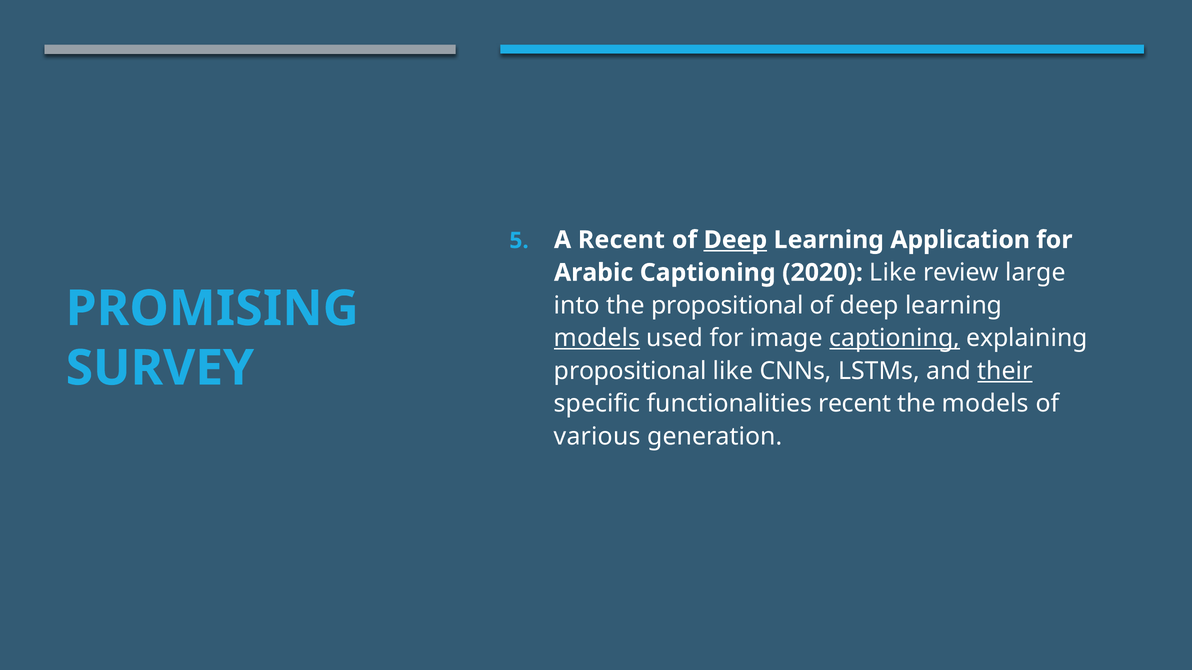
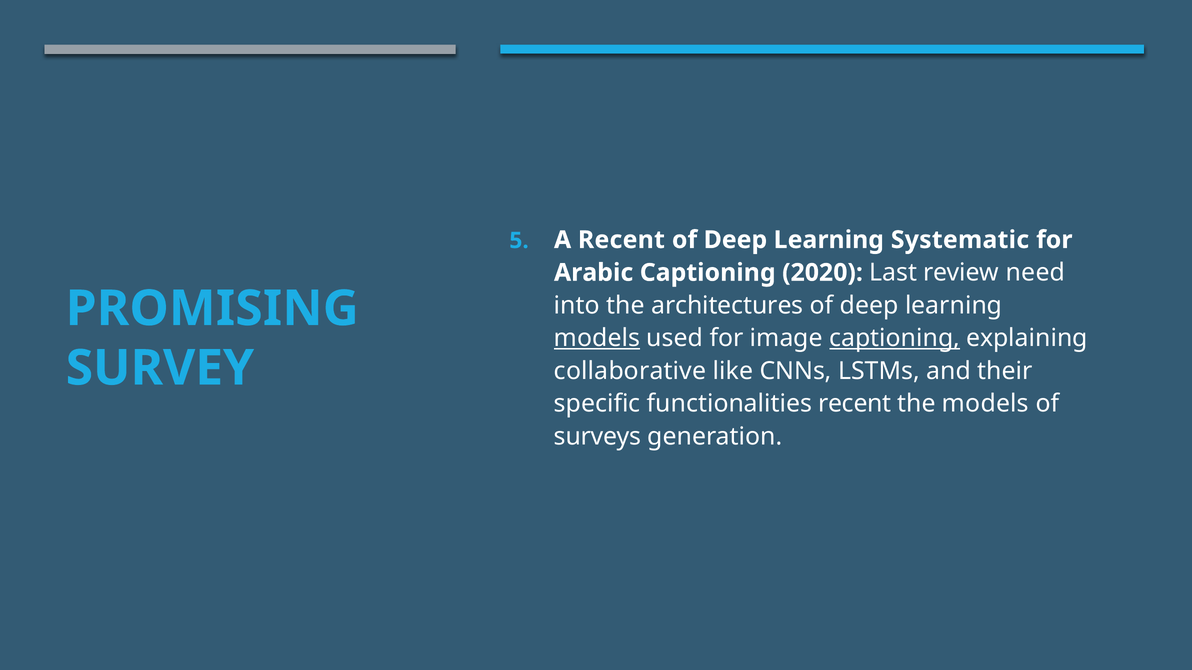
Deep underline: present -> none (735, 240)
Application: Application -> Systematic (960, 240)
2020 Like: Like -> Last (893, 273)
large: large -> need (1035, 273)
the propositional: propositional -> architectures (727, 306)
propositional: propositional -> collaborative (630, 371)
their underline: present -> none (1005, 371)
various: various -> surveys (598, 437)
